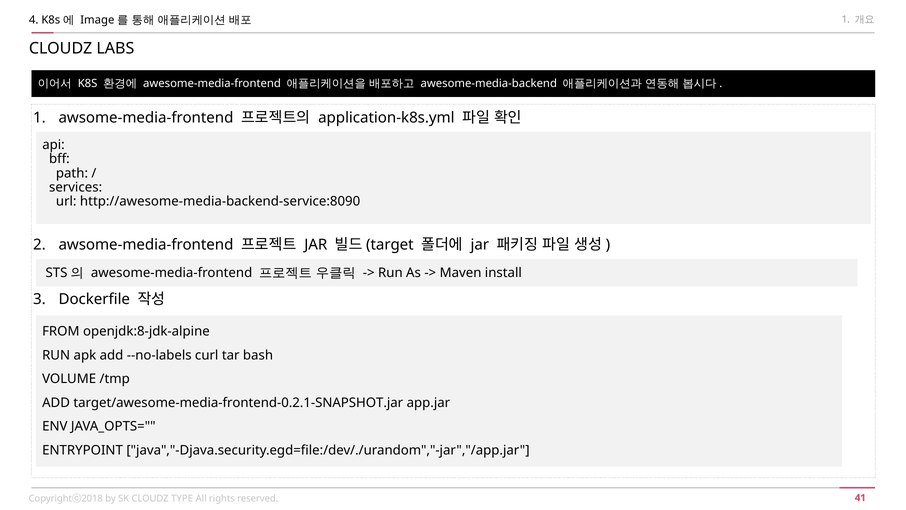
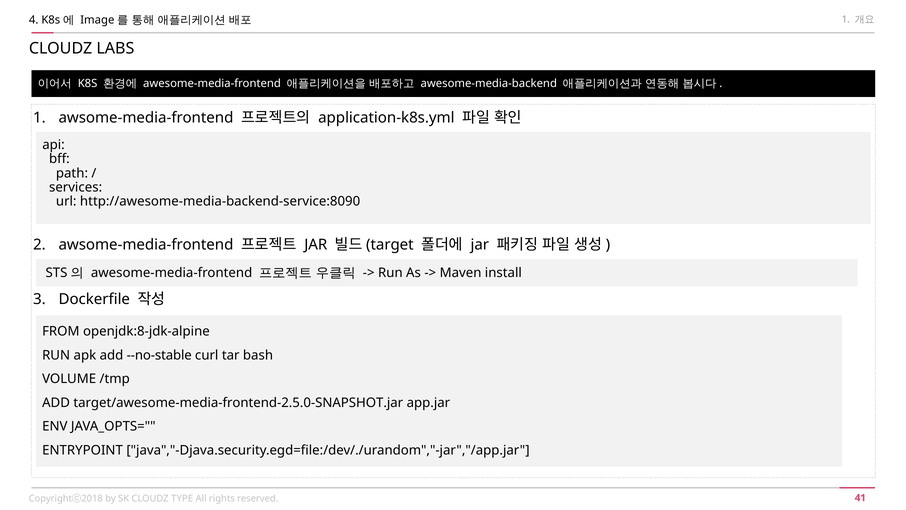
--no-labels: --no-labels -> --no-stable (159, 355)
target/awesome-media-frontend-0.2.1-SNAPSHOT.jar: target/awesome-media-frontend-0.2.1-SNAPSHOT.jar -> target/awesome-media-frontend-2.5.0-SNAPSHOT.jar (238, 403)
